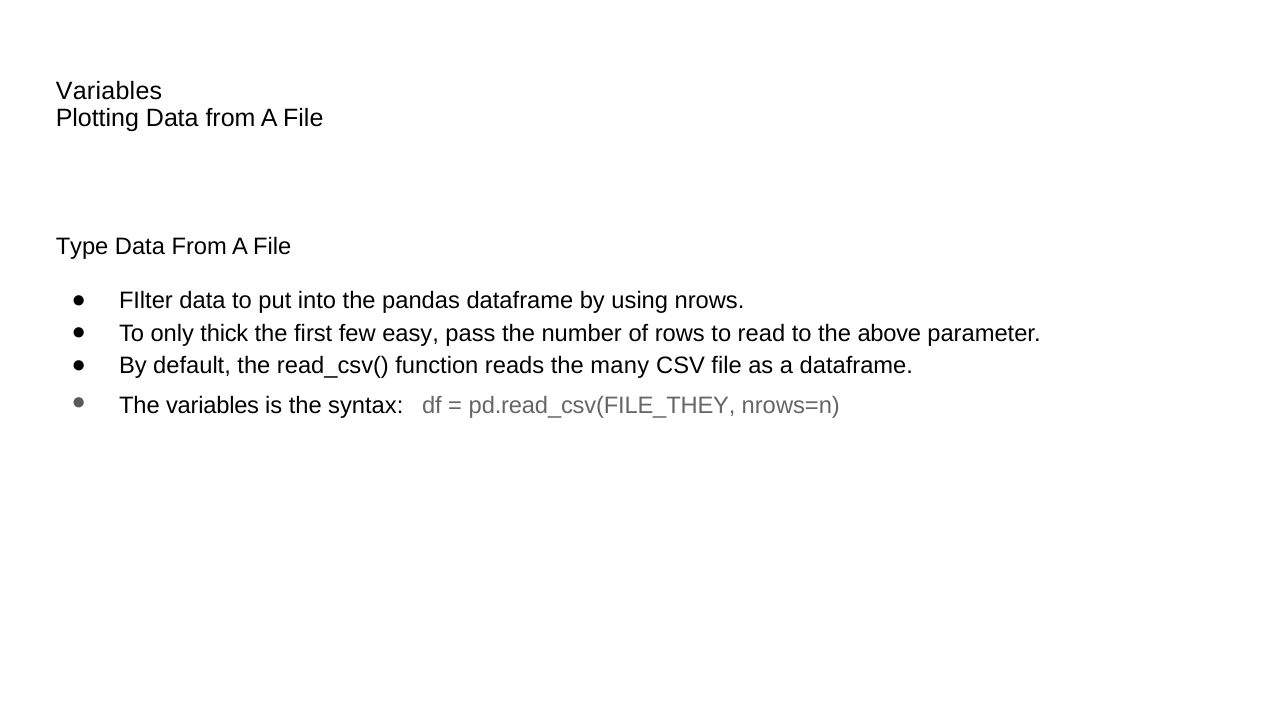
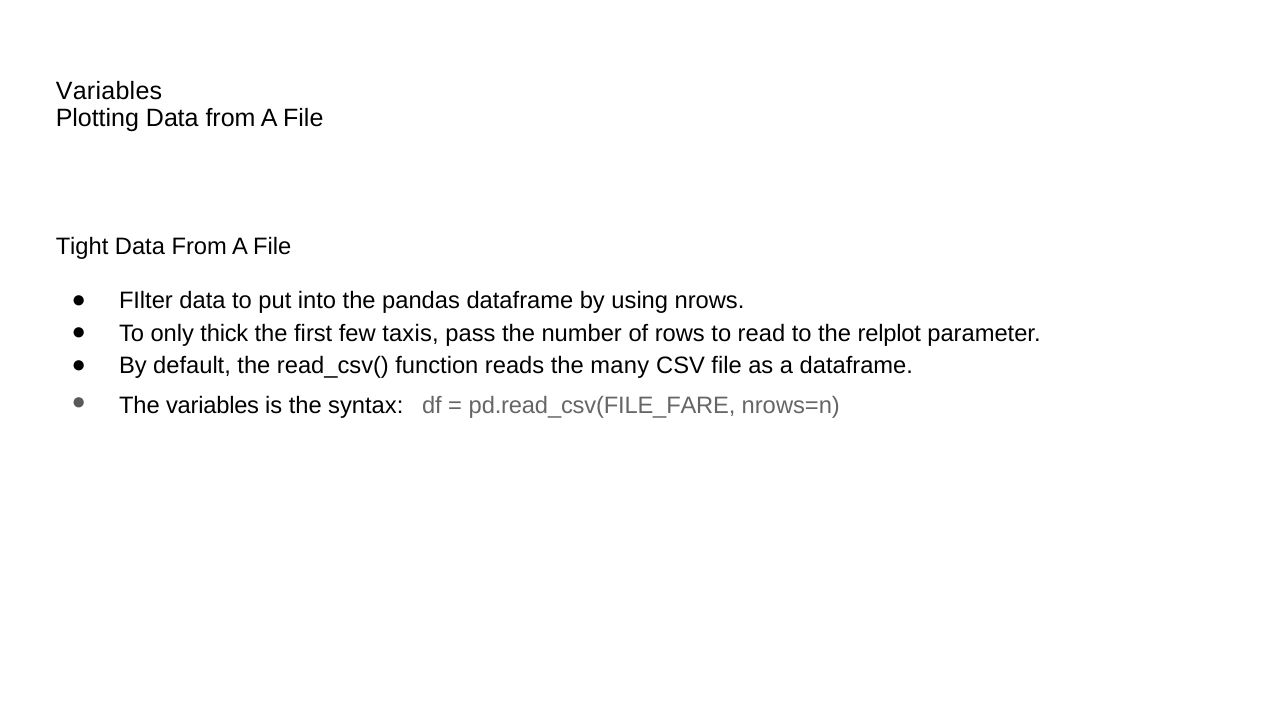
Type: Type -> Tight (82, 247)
easy: easy -> taxis (410, 333)
above: above -> relplot (889, 333)
pd.read_csv(FILE_THEY: pd.read_csv(FILE_THEY -> pd.read_csv(FILE_FARE (602, 405)
